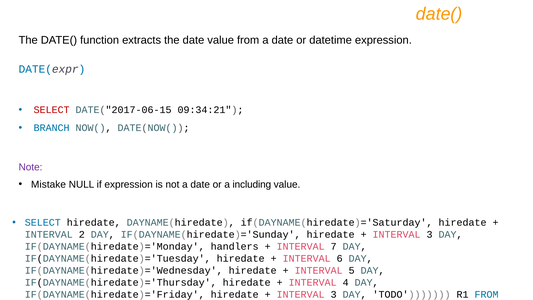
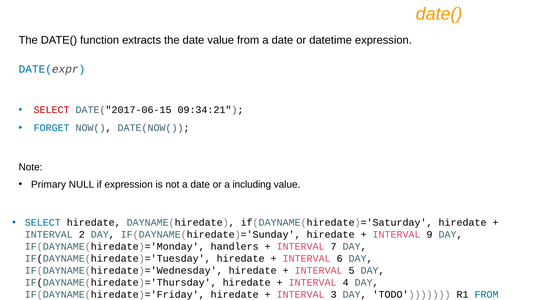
BRANCH: BRANCH -> FORGET (52, 128)
Note colour: purple -> black (30, 167)
Mistake: Mistake -> Primary (49, 184)
3: 3 -> 9 (430, 235)
